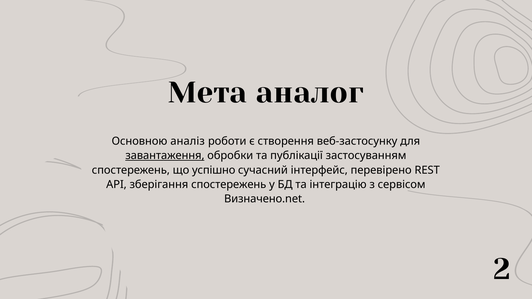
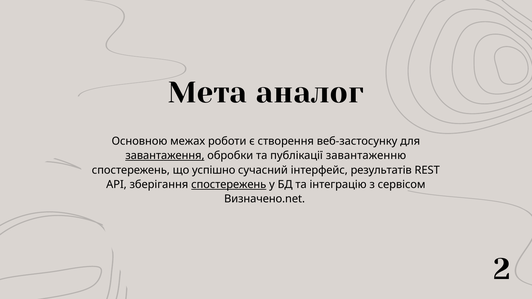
аналіз: аналіз -> межах (188, 141)
застосуванням: застосуванням -> завантаженню (366, 156)
перевірено: перевірено -> результатів (381, 170)
спостережень underline: none -> present (229, 185)
